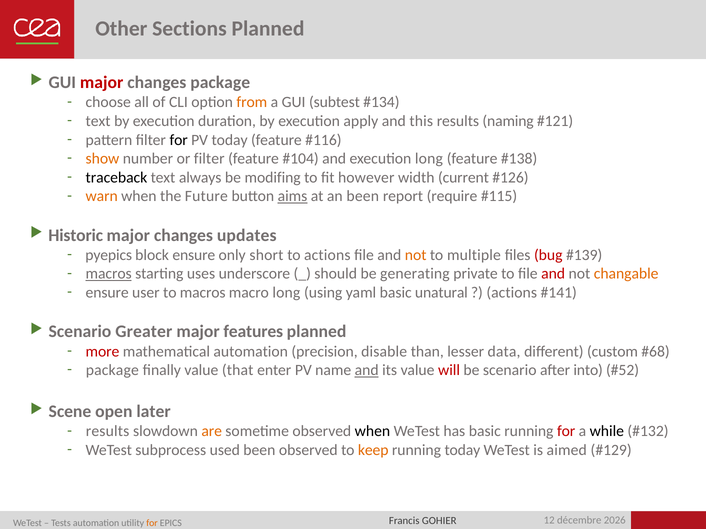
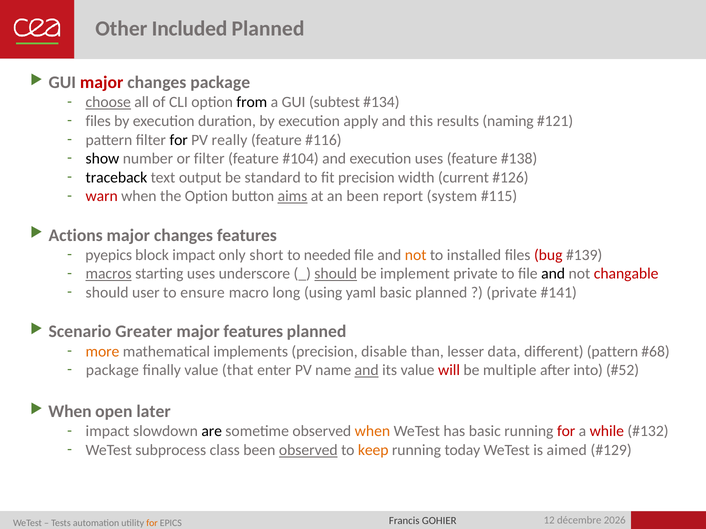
Sections: Sections -> Included (190, 29)
choose underline: none -> present (108, 102)
from colour: orange -> black (252, 102)
text: text -> files (98, 121)
PV today: today -> really (229, 140)
show colour: orange -> black (102, 159)
execution long: long -> uses (429, 159)
always: always -> output (200, 178)
modifing: modifing -> standard (273, 178)
fit however: however -> precision (366, 178)
warn colour: orange -> red (102, 196)
the Future: Future -> Option (206, 196)
require: require -> system (452, 196)
Historic: Historic -> Actions (76, 235)
changes updates: updates -> features (247, 235)
block ensure: ensure -> impact (194, 255)
to actions: actions -> needed (327, 255)
multiple: multiple -> installed (474, 255)
should underline: none -> present (336, 274)
generating: generating -> implement (415, 274)
and colour: red -> black (553, 274)
changable colour: orange -> red (626, 274)
ensure: ensure -> should (107, 293)
to macros: macros -> ensure (203, 293)
basic unatural: unatural -> planned (441, 293)
actions: actions -> private (512, 293)
more colour: red -> orange (102, 352)
mathematical automation: automation -> implements (251, 352)
different custom: custom -> pattern (613, 352)
be scenario: scenario -> multiple (510, 371)
Scene: Scene -> When (70, 412)
results: results -> impact (108, 432)
are colour: orange -> black (212, 432)
when colour: black -> orange (372, 432)
while colour: black -> red (607, 432)
used: used -> class (225, 451)
observed underline: none -> present (308, 451)
